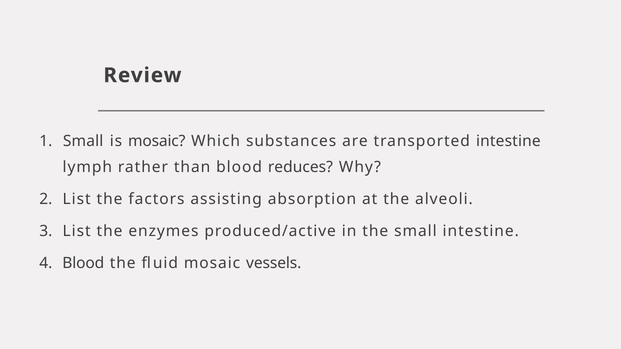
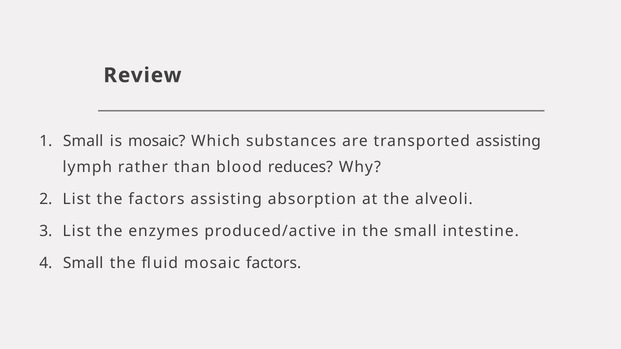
transported intestine: intestine -> assisting (508, 141)
Blood: Blood -> Small (83, 264)
mosaic vessels: vessels -> factors (274, 264)
